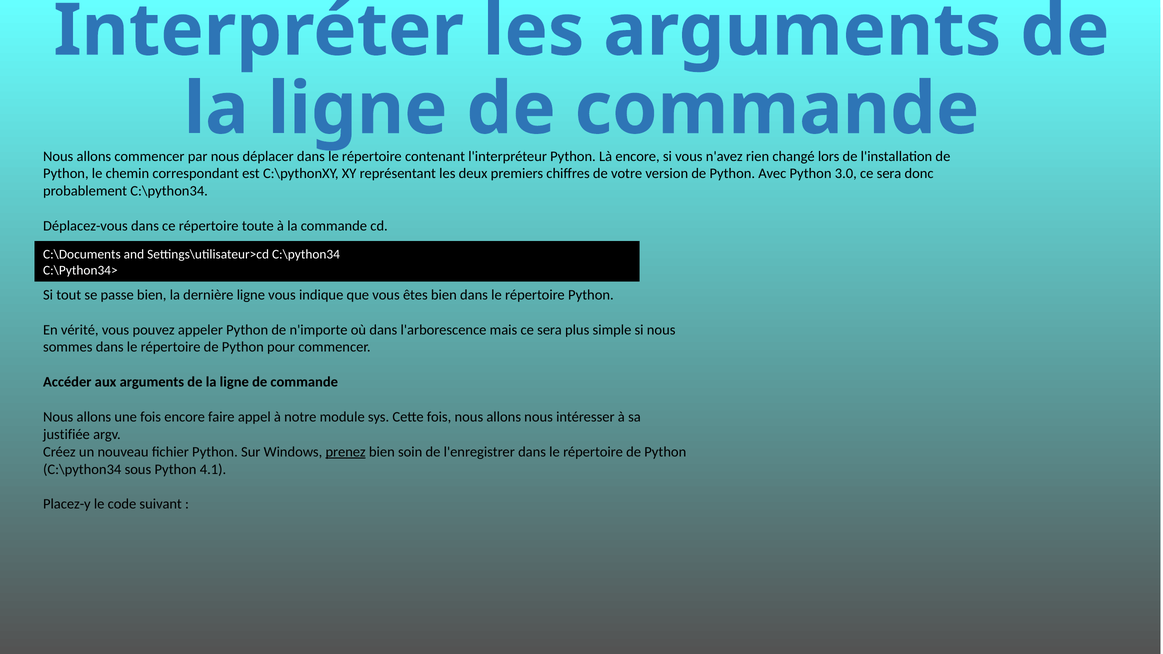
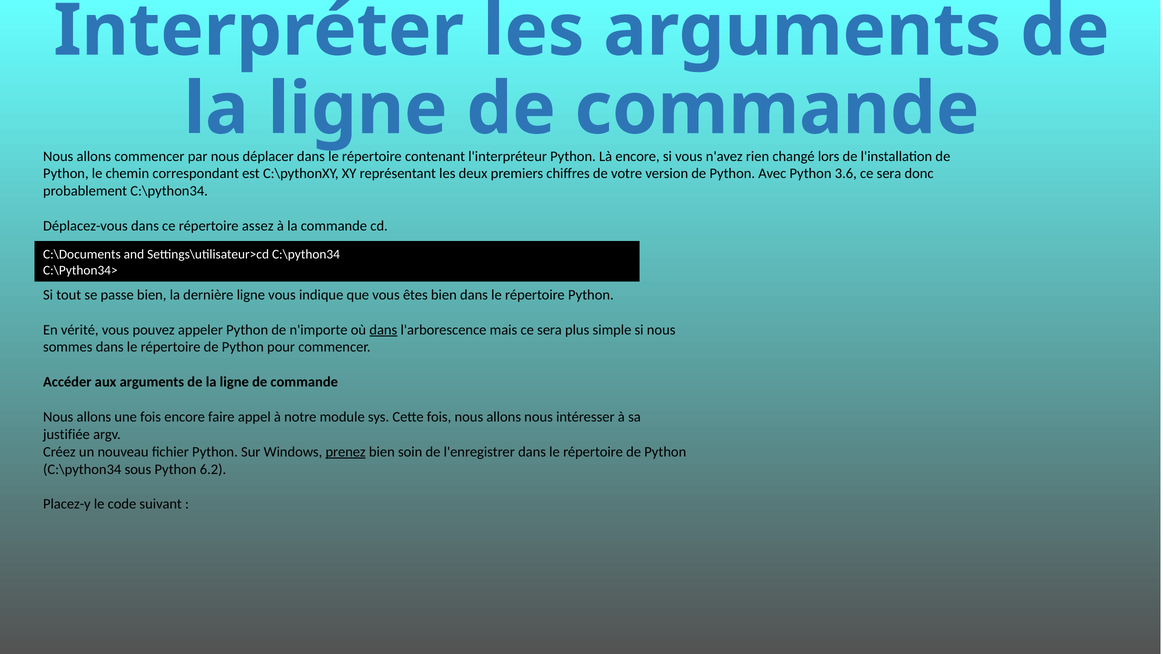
3.0: 3.0 -> 3.6 (846, 174)
toute: toute -> assez (258, 226)
dans underline: none -> present (383, 330)
4.1: 4.1 -> 6.2 (213, 469)
